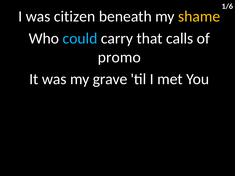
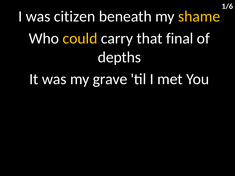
could colour: light blue -> yellow (80, 38)
calls: calls -> final (180, 38)
promo: promo -> depths (119, 57)
